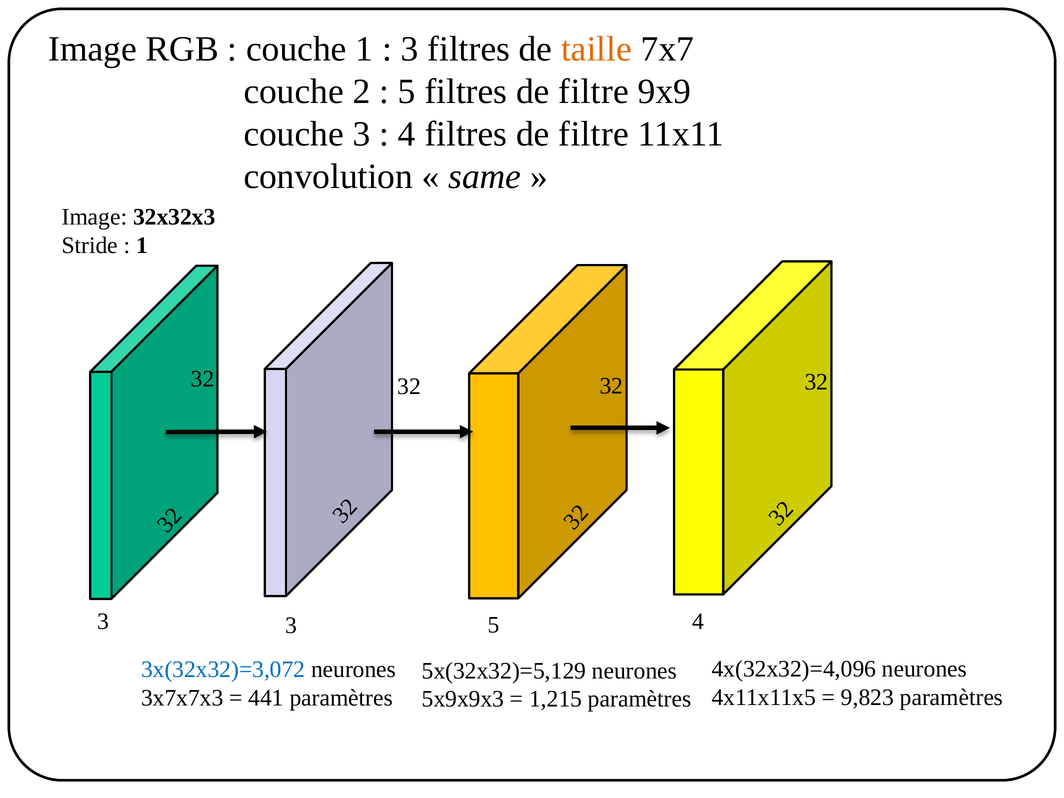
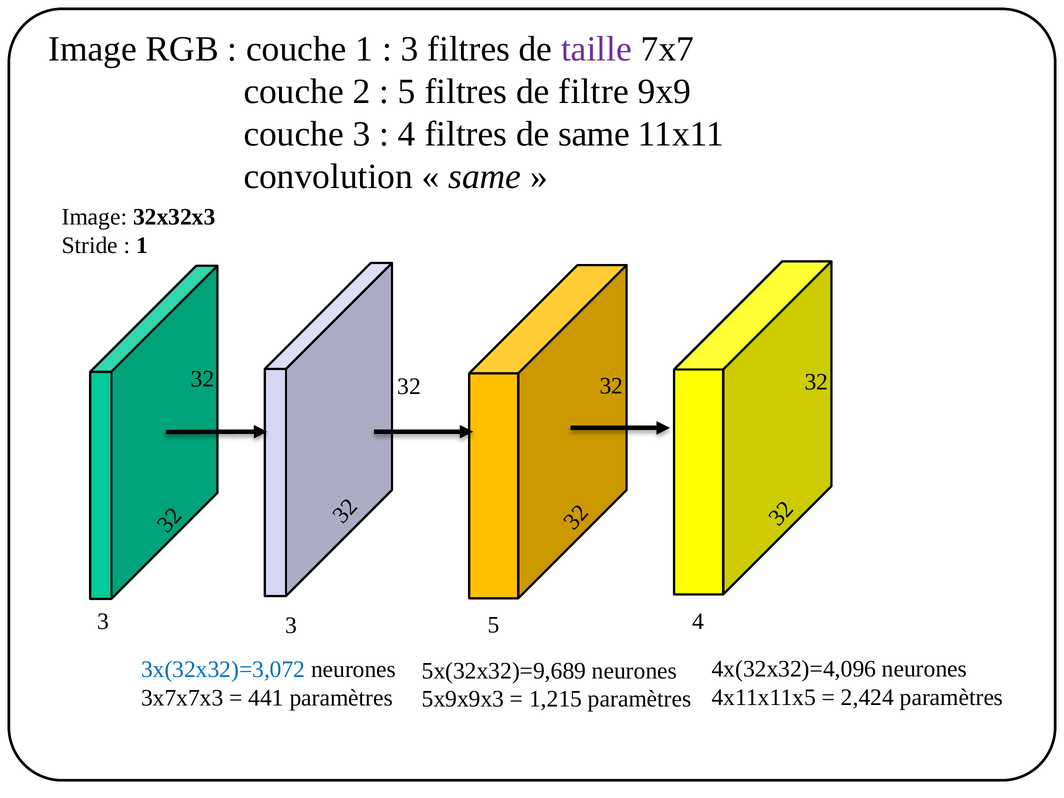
taille colour: orange -> purple (596, 49)
4 filtres de filtre: filtre -> same (594, 134)
5x(32x32)=5,129: 5x(32x32)=5,129 -> 5x(32x32)=9,689 (504, 671)
9,823: 9,823 -> 2,424 (867, 698)
